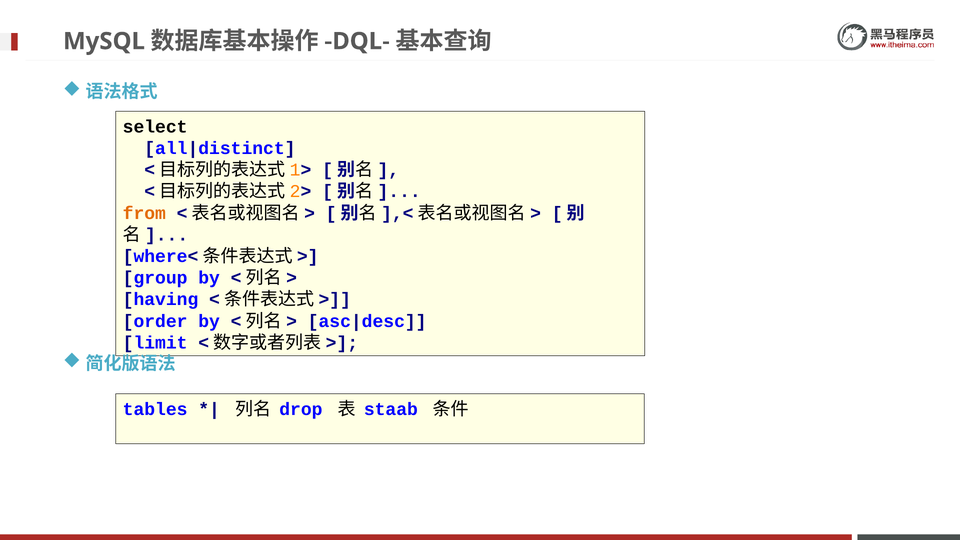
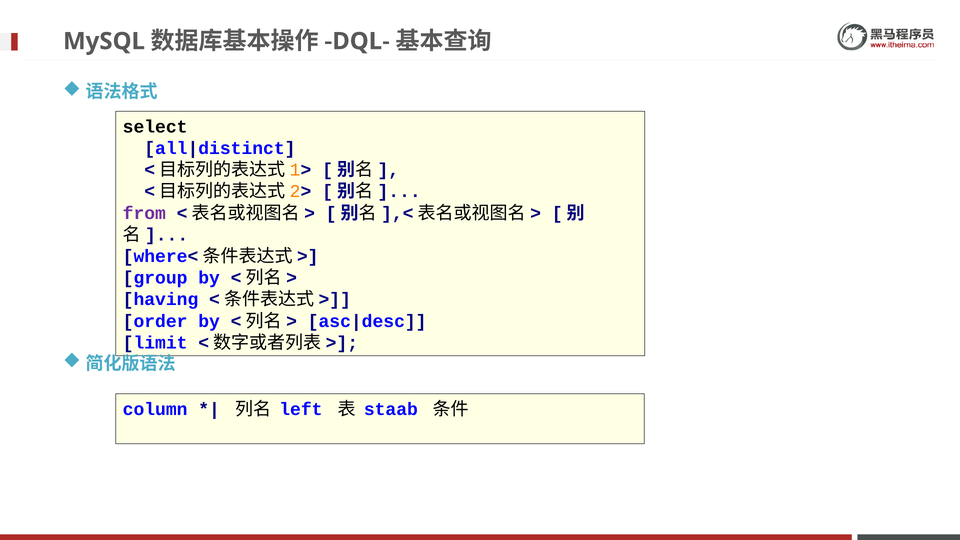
from colour: orange -> purple (144, 213)
tables: tables -> column (155, 409)
drop: drop -> left (301, 409)
